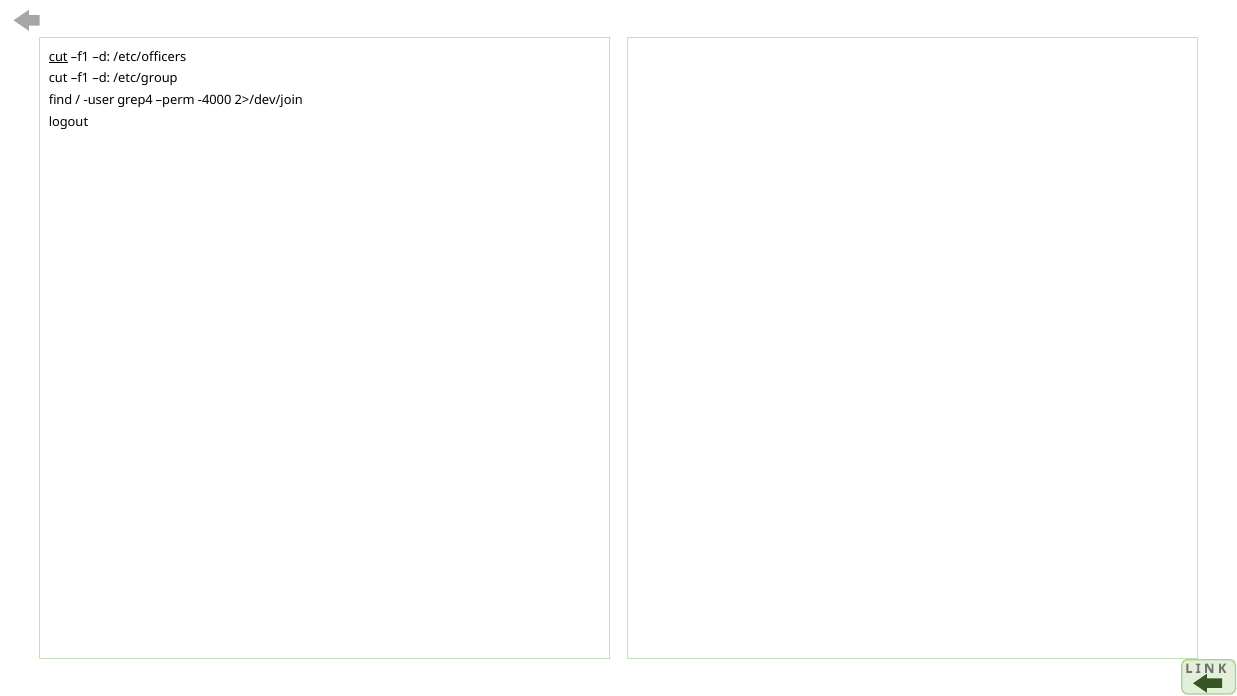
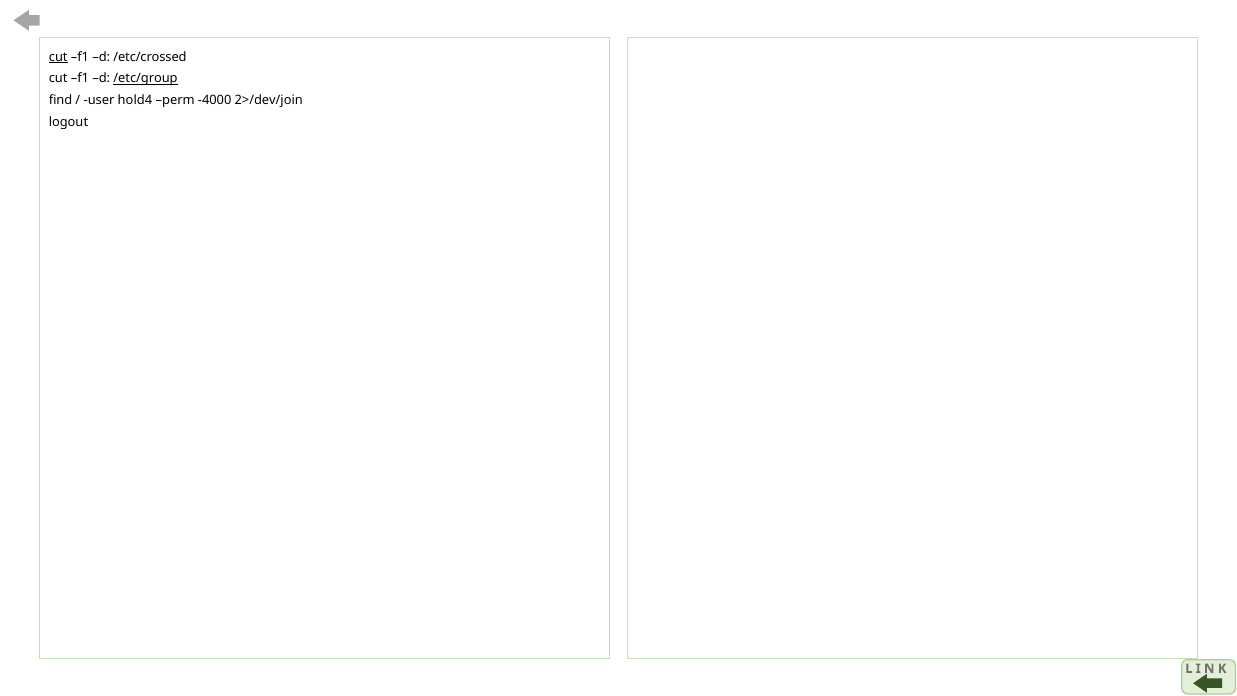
/etc/officers: /etc/officers -> /etc/crossed (150, 57)
/etc/group underline: none -> present (146, 78)
grep4: grep4 -> hold4 (135, 100)
